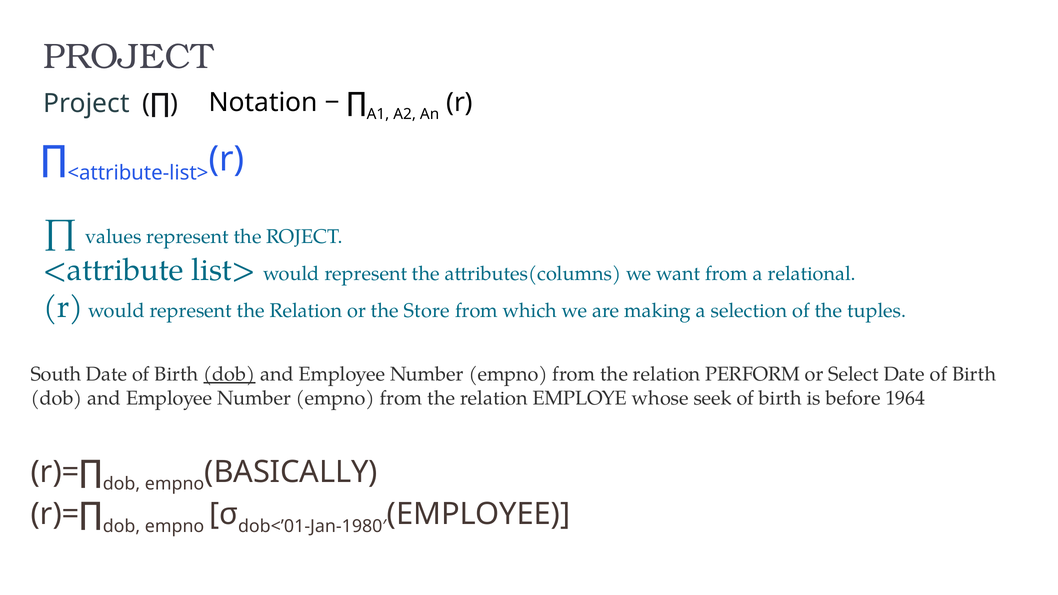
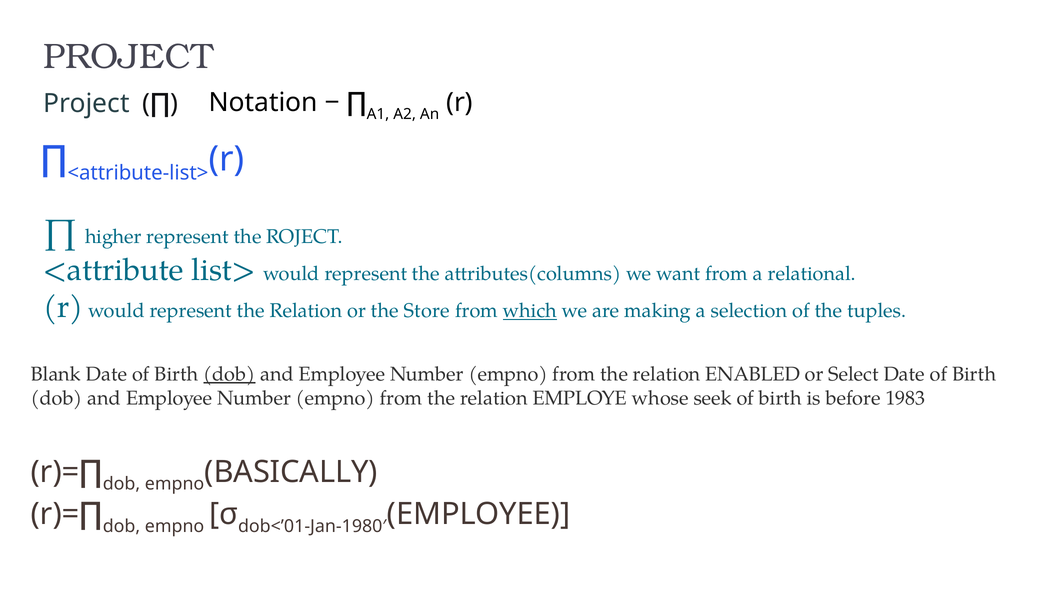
values: values -> higher (113, 237)
which underline: none -> present (530, 311)
South: South -> Blank (56, 374)
PERFORM: PERFORM -> ENABLED (753, 374)
1964: 1964 -> 1983 (905, 398)
